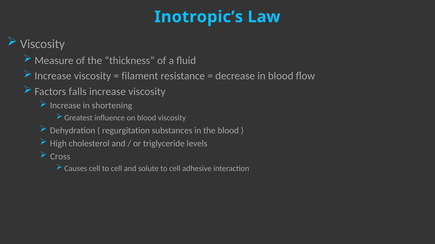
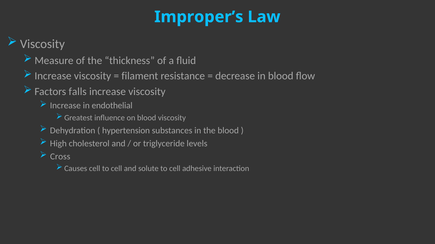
Inotropic’s: Inotropic’s -> Improper’s (199, 17)
shortening: shortening -> endothelial (112, 106)
regurgitation: regurgitation -> hypertension (126, 131)
